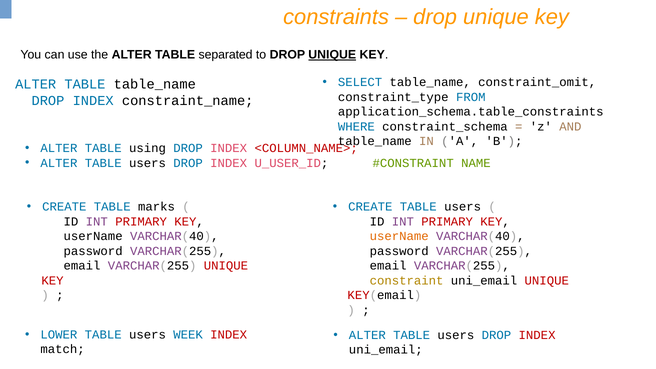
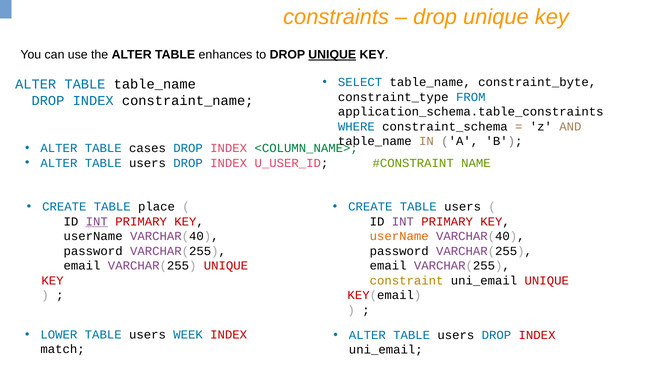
separated: separated -> enhances (225, 55)
constraint_omit: constraint_omit -> constraint_byte (537, 82)
using: using -> cases (147, 148)
<COLUMN_NAME> colour: red -> green (306, 148)
marks: marks -> place (157, 207)
INT underline: none -> present (97, 222)
